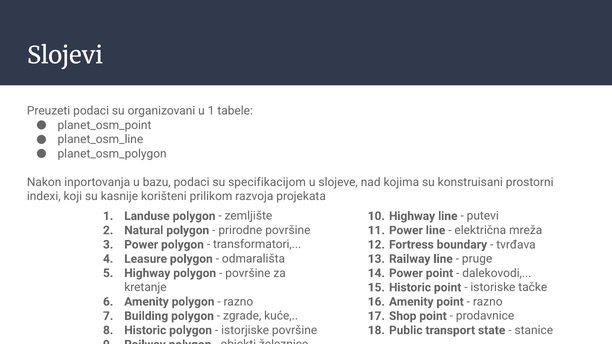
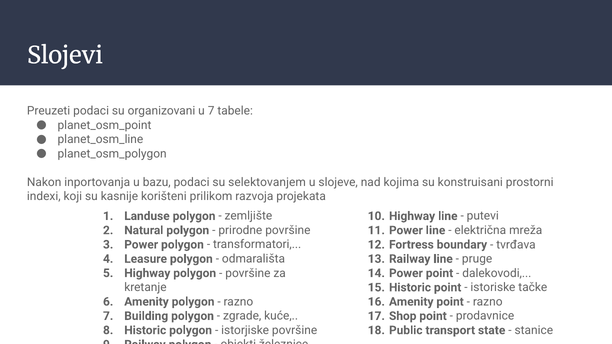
u 1: 1 -> 7 (211, 111)
specifikacijom: specifikacijom -> selektovanjem (267, 182)
